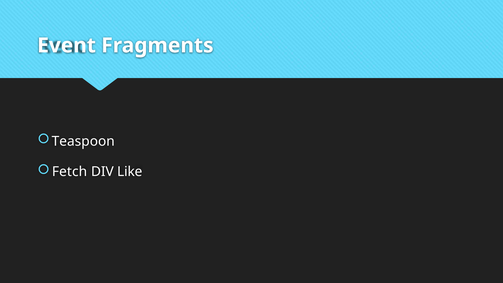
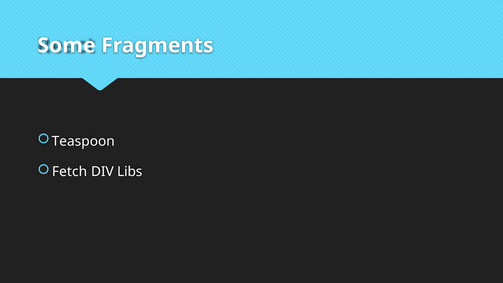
Event: Event -> Some (66, 45)
Like: Like -> Libs (130, 172)
